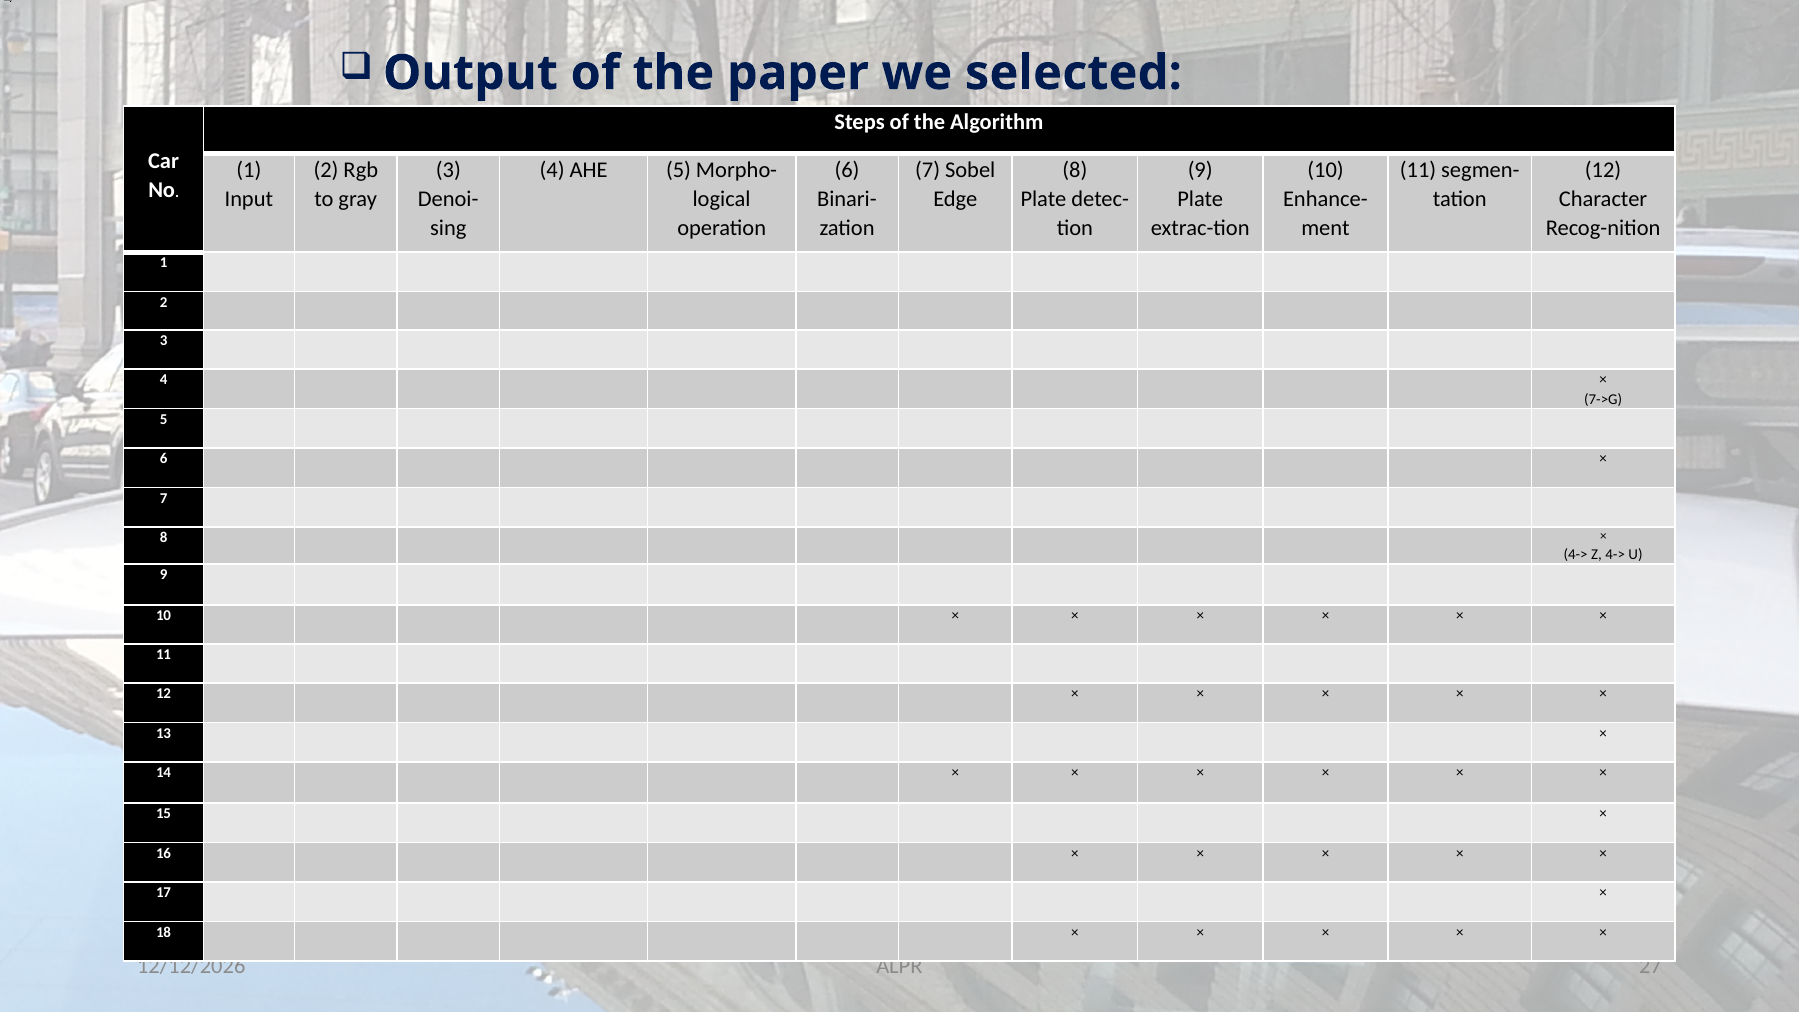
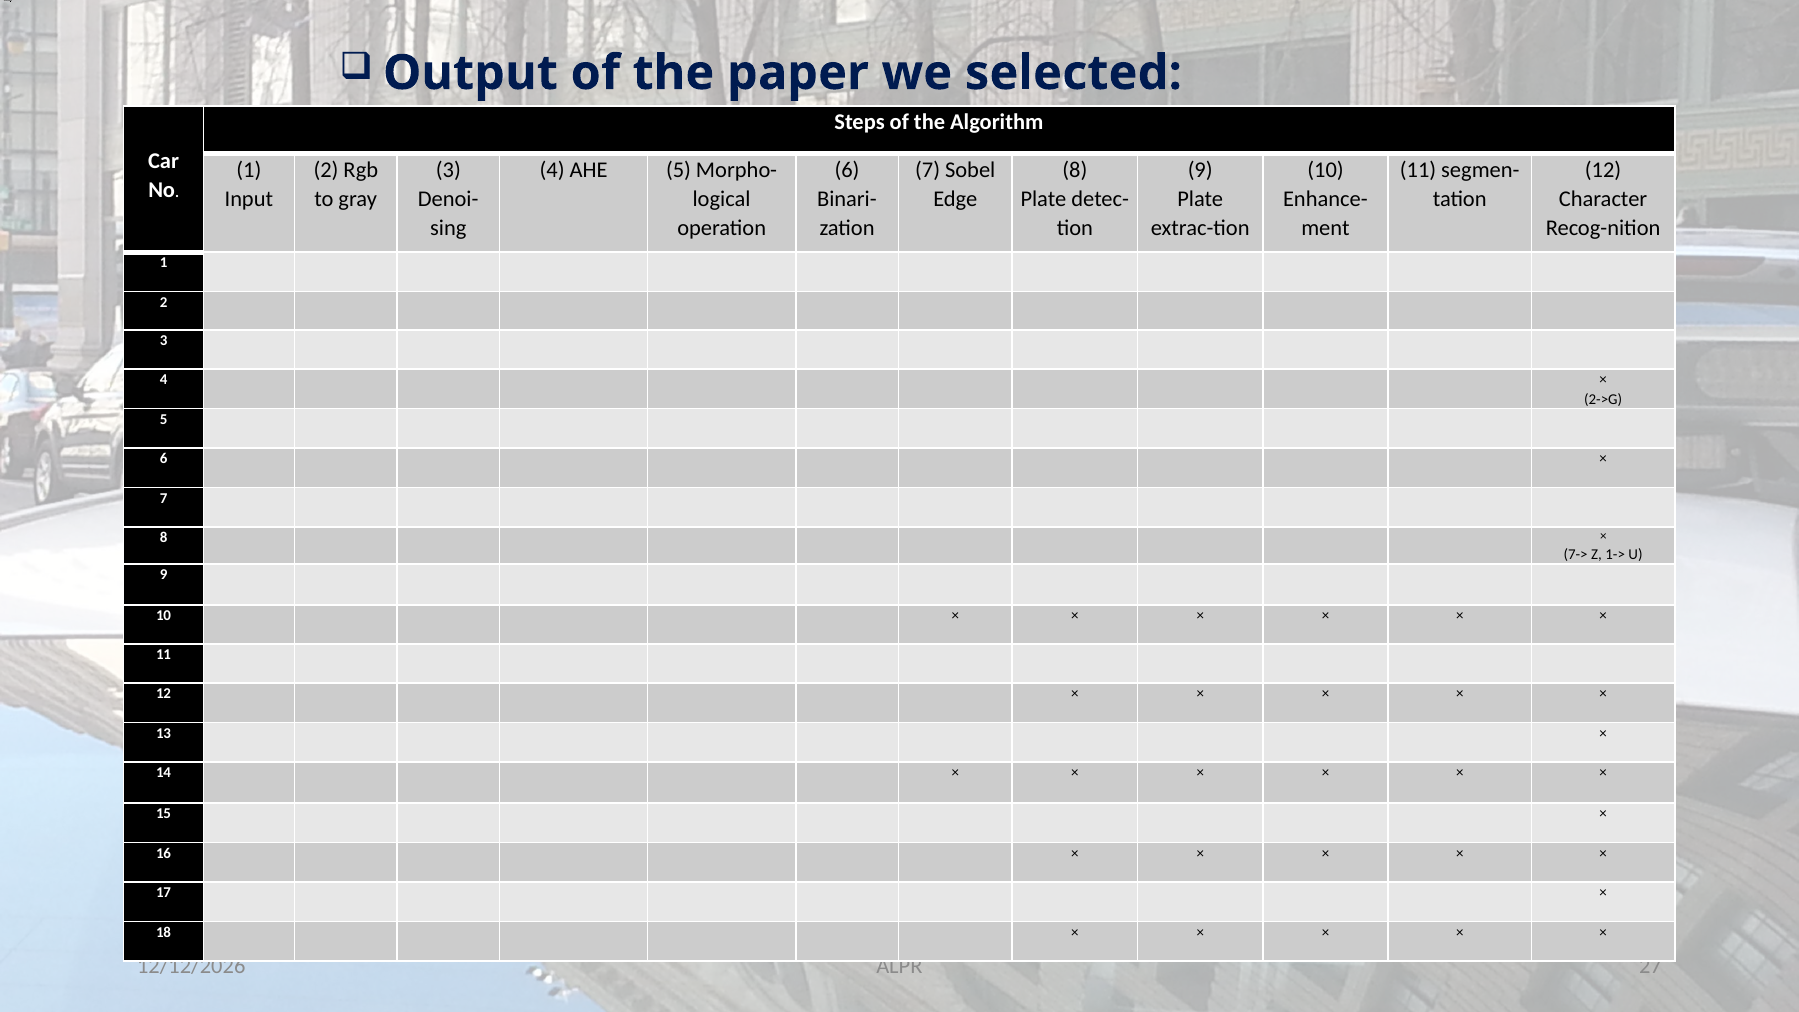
7->G: 7->G -> 2->G (1603, 399)
4->: 4-> -> 7-> (1576, 555)
Z 4->: 4-> -> 1-> (1615, 555)
